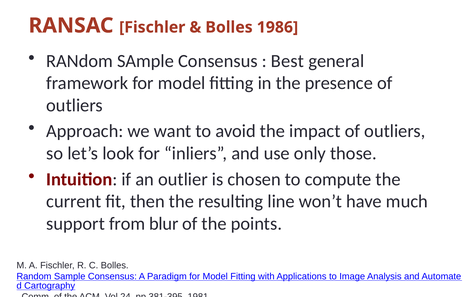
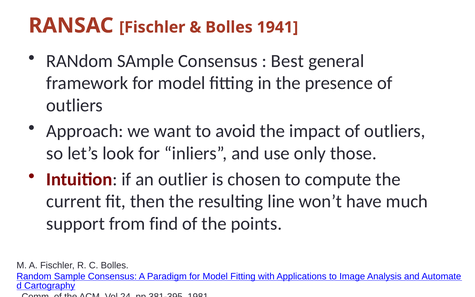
1986: 1986 -> 1941 (277, 27)
blur: blur -> find (164, 224)
